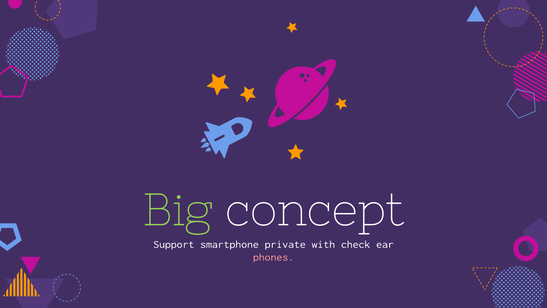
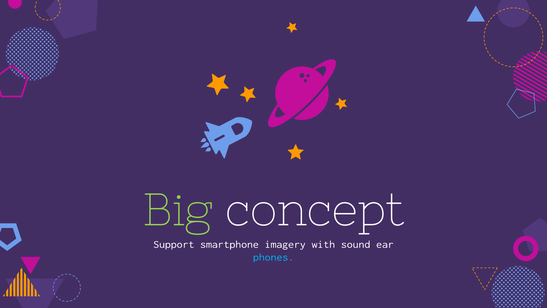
private: private -> imagery (285, 244)
check: check -> sound (356, 244)
phones colour: pink -> light blue (274, 257)
